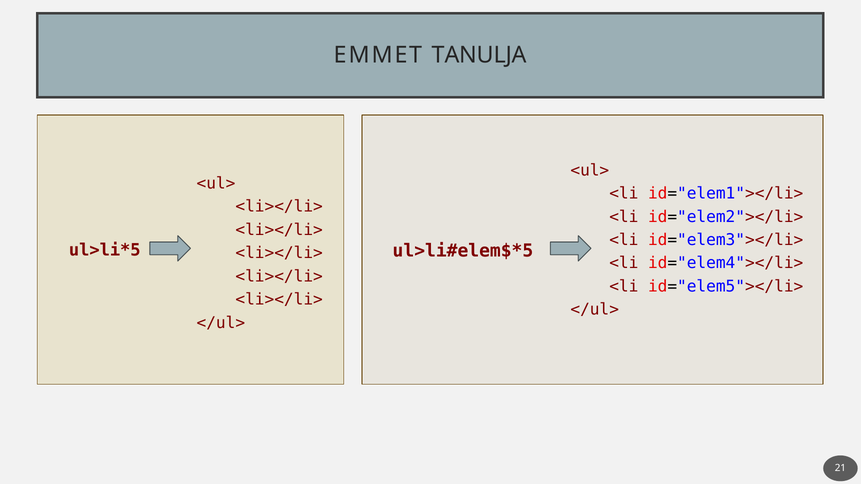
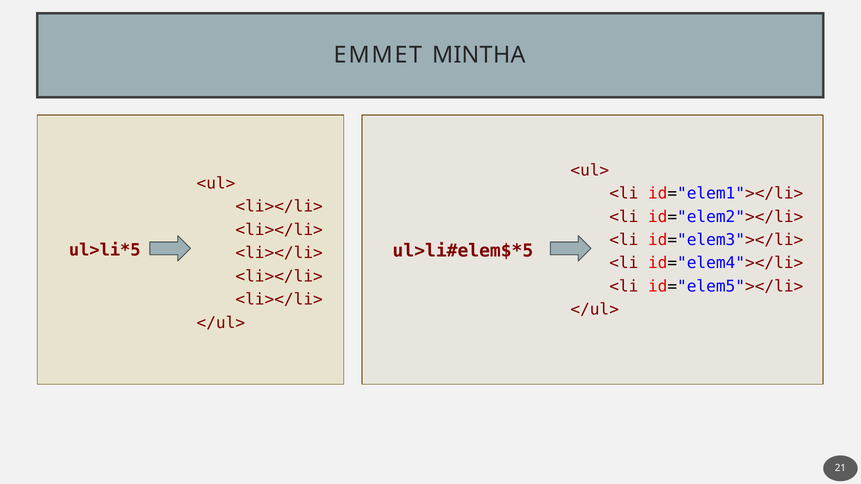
TANULJA: TANULJA -> MINTHA (479, 55)
